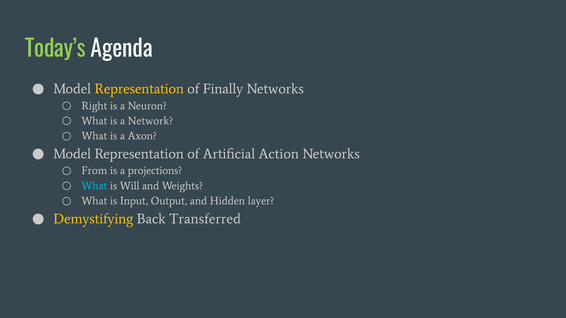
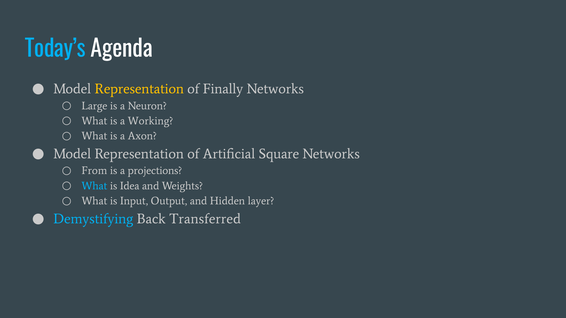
Today’s colour: light green -> light blue (55, 49)
Right: Right -> Large (94, 106)
Network: Network -> Working (150, 121)
Action: Action -> Square (279, 154)
Will: Will -> Idea (130, 186)
Demystifying colour: yellow -> light blue (93, 219)
